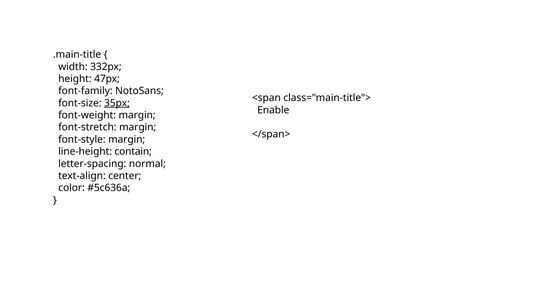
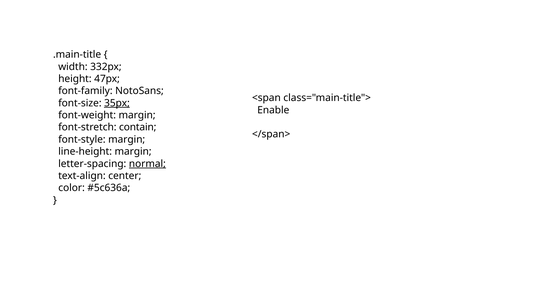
font-stretch margin: margin -> contain (138, 127)
line-height contain: contain -> margin (133, 152)
normal underline: none -> present (147, 164)
